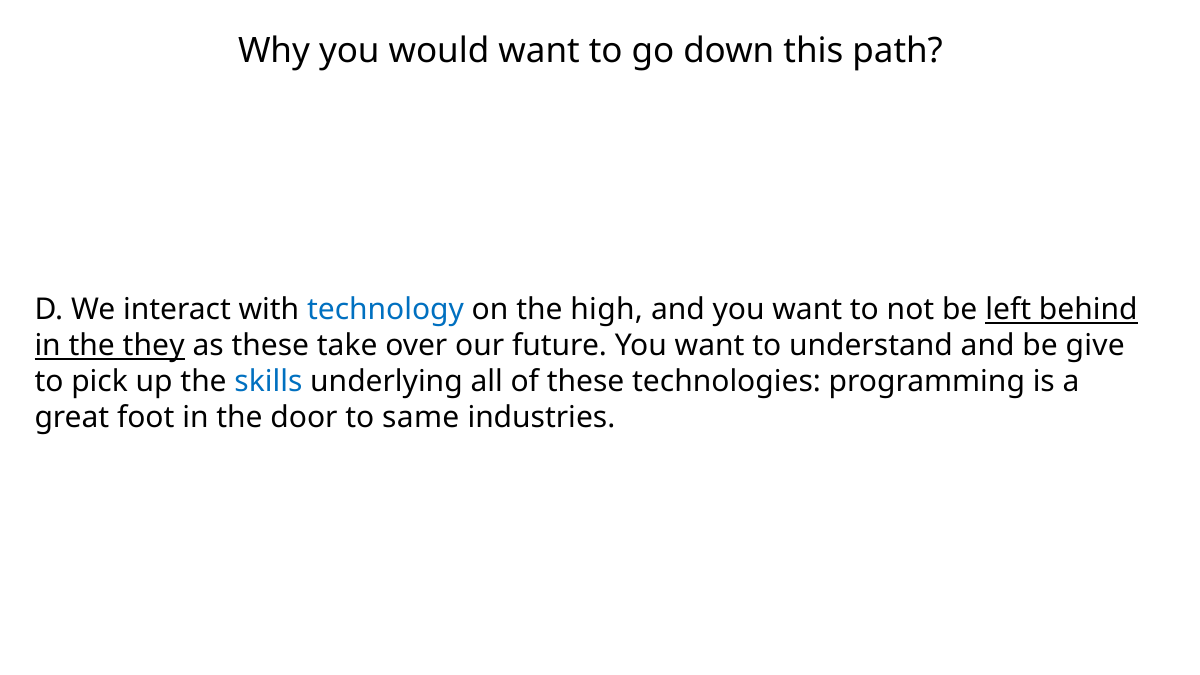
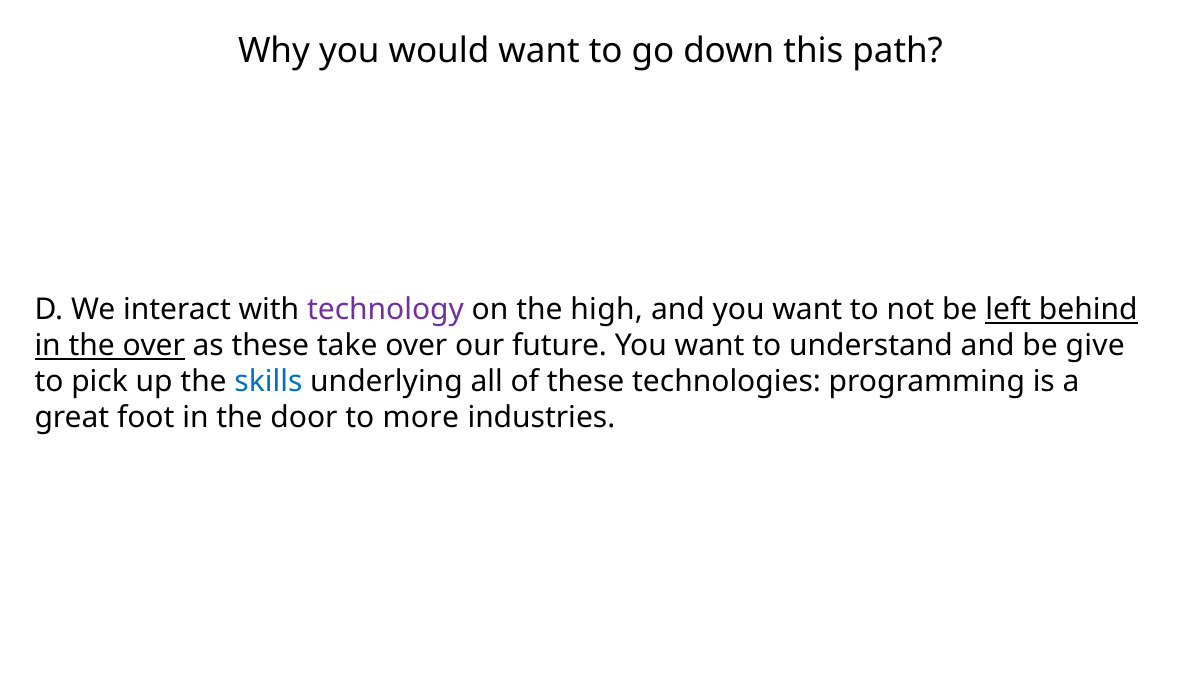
technology colour: blue -> purple (386, 309)
the they: they -> over (154, 345)
same: same -> more (421, 417)
